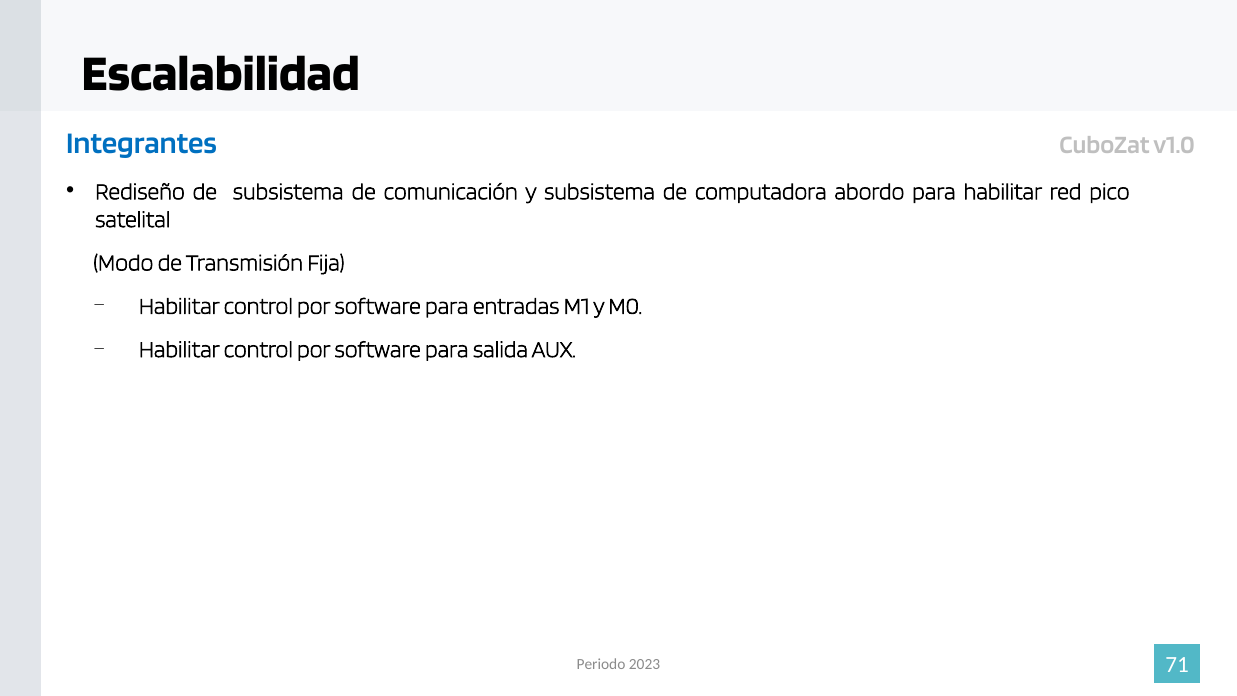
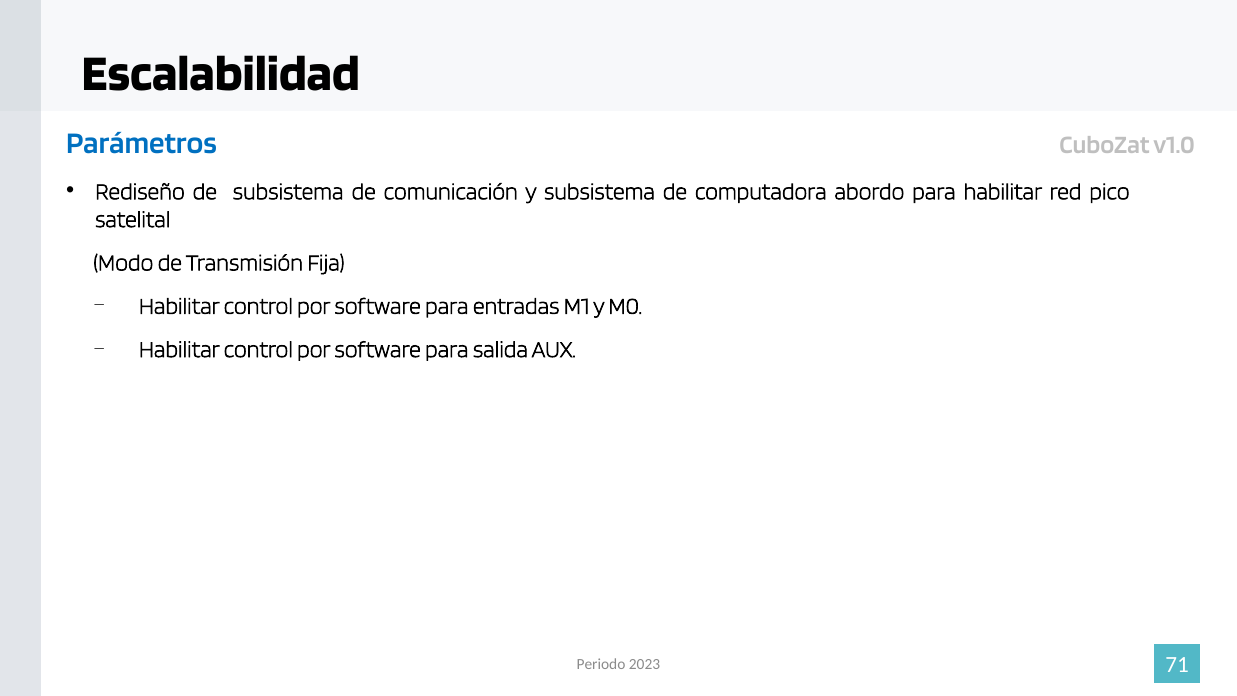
Integrantes: Integrantes -> Parámetros (142, 143)
